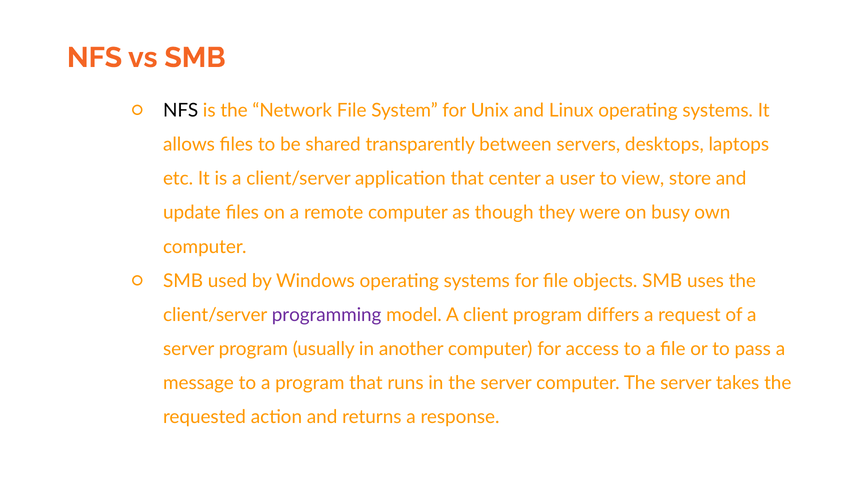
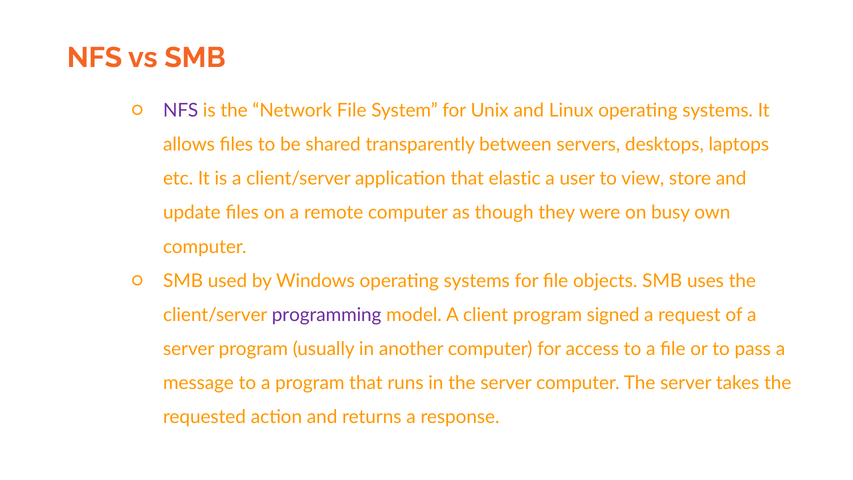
NFS colour: black -> purple (181, 110)
center: center -> elastic (515, 178)
differs: differs -> signed (613, 315)
